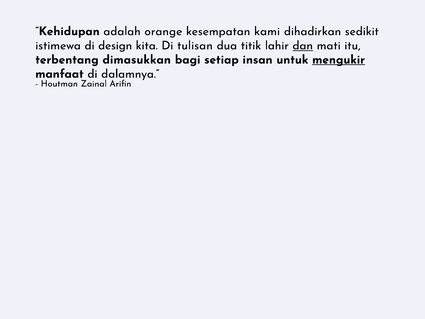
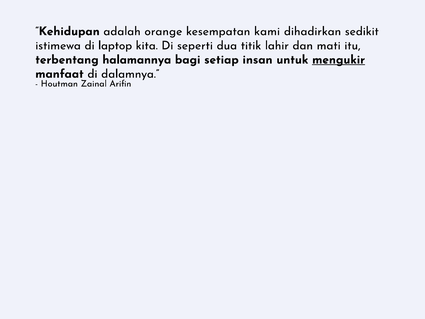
design: design -> laptop (115, 45)
tulisan: tulisan -> seperti (195, 45)
dan underline: present -> none (303, 45)
dimasukkan: dimasukkan -> halamannya (137, 60)
